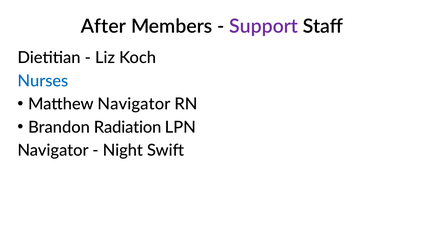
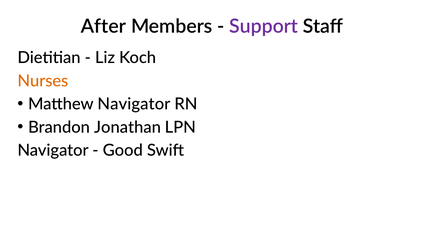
Nurses colour: blue -> orange (43, 81)
Radiation: Radiation -> Jonathan (127, 127)
Night: Night -> Good (123, 150)
